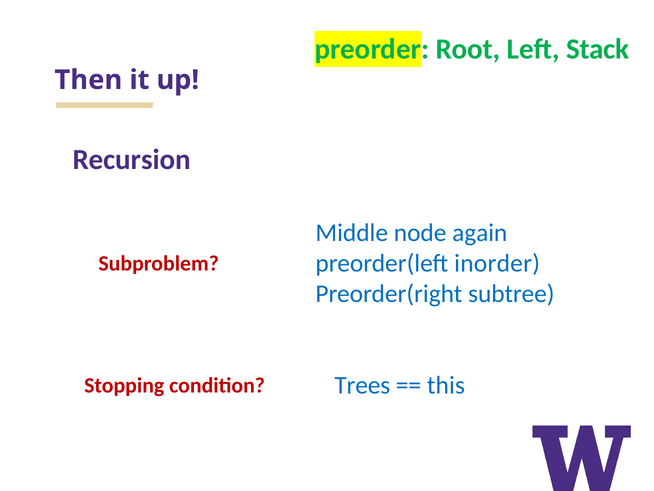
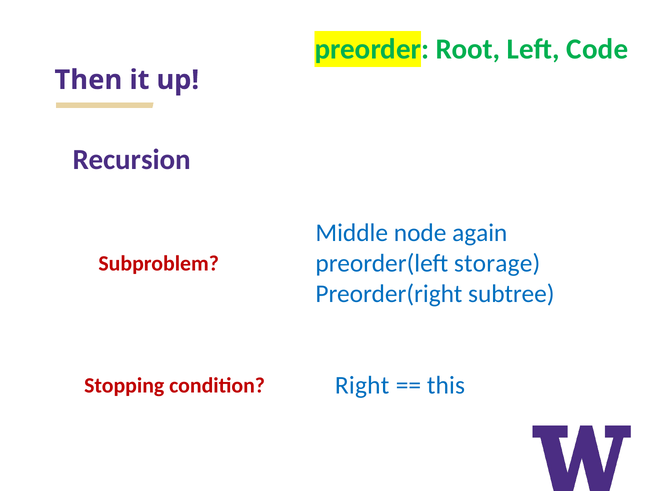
Stack: Stack -> Code (597, 49)
inorder: inorder -> storage (497, 263)
Trees: Trees -> Right (362, 385)
